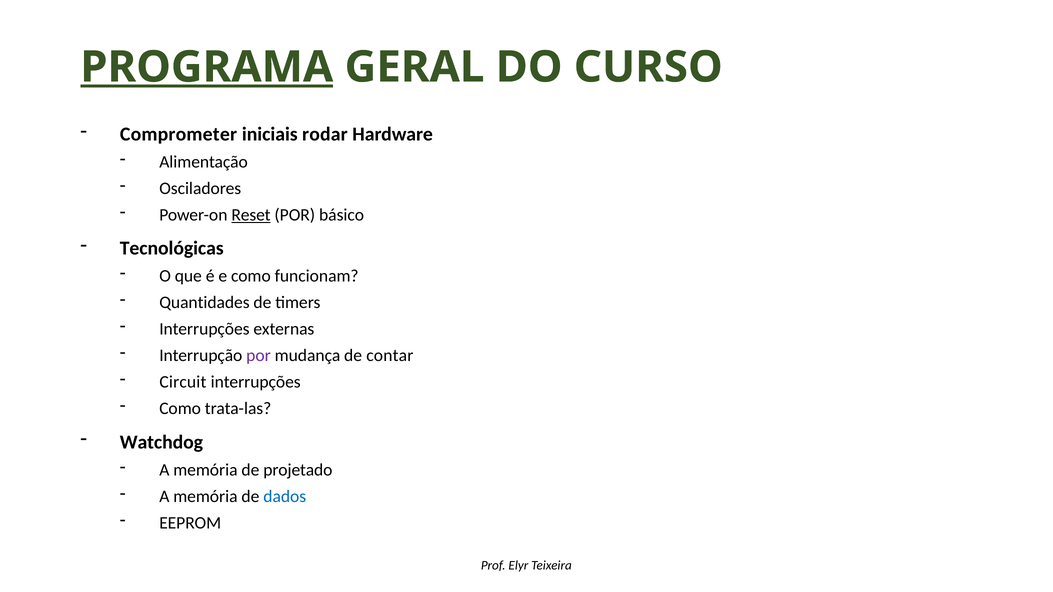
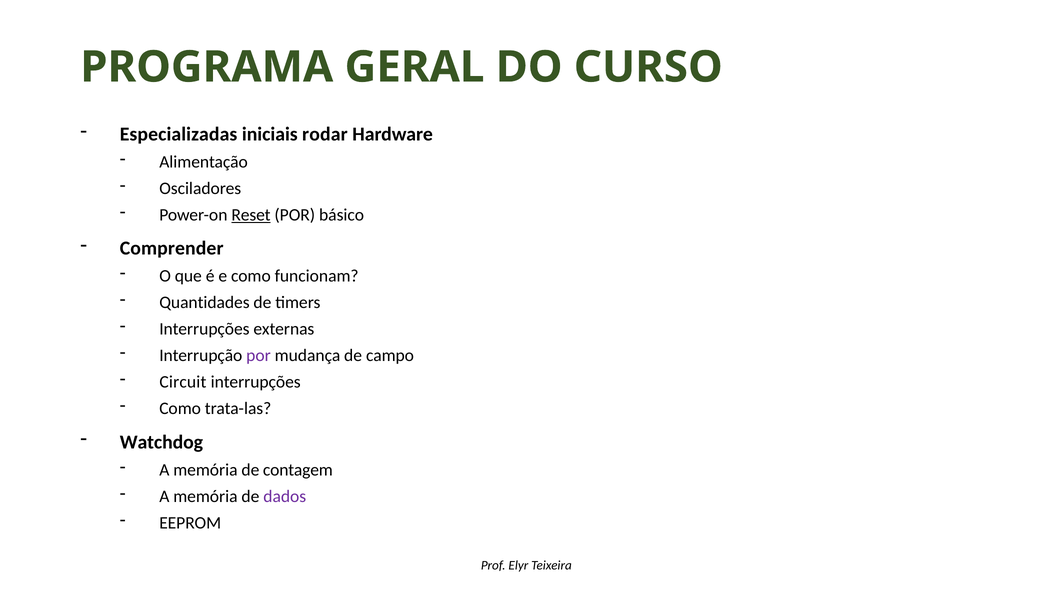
PROGRAMA underline: present -> none (207, 67)
Comprometer: Comprometer -> Especializadas (179, 134)
Tecnológicas: Tecnológicas -> Comprender (172, 249)
contar: contar -> campo (390, 356)
projetado: projetado -> contagem (298, 470)
dados colour: blue -> purple (285, 497)
